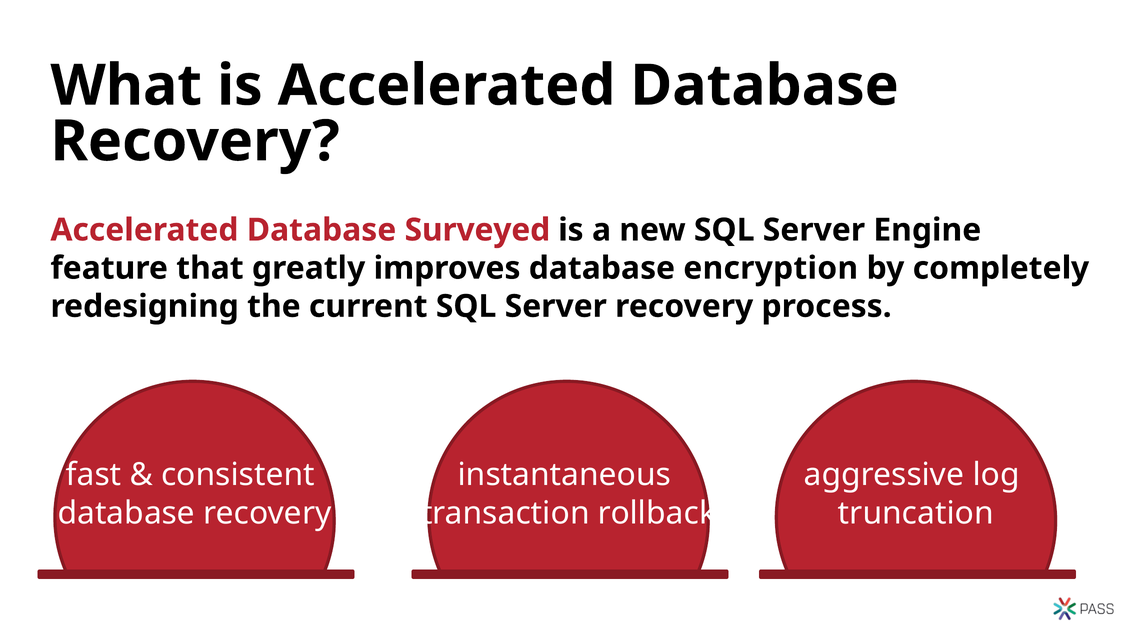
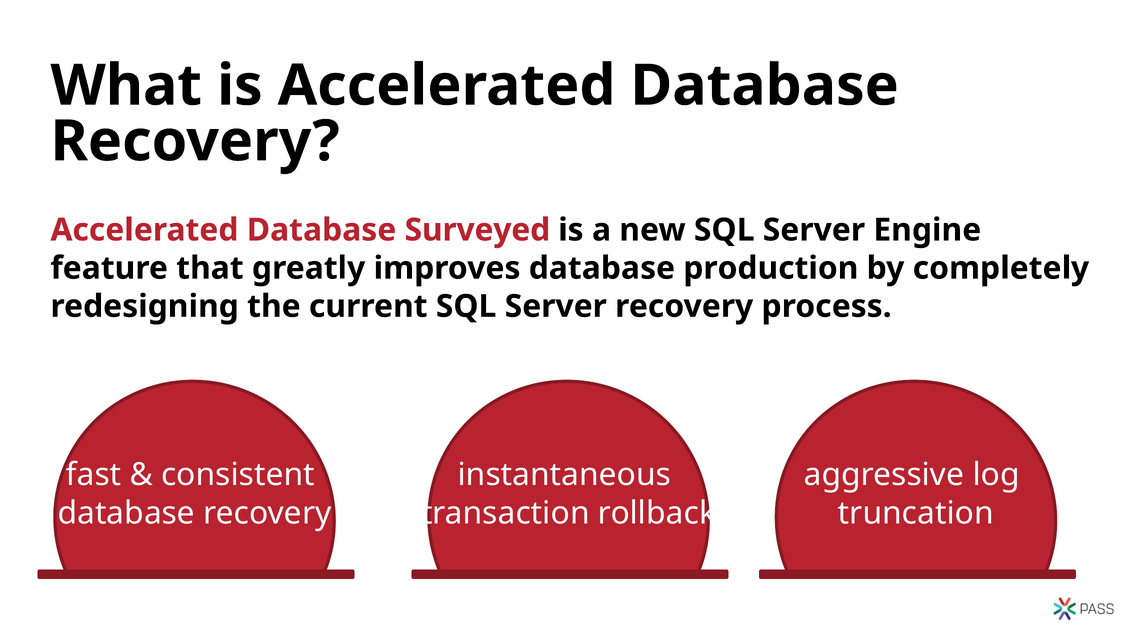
encryption: encryption -> production (771, 268)
